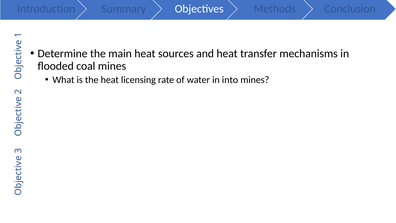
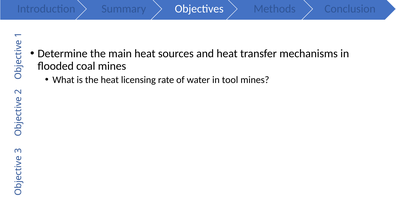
into: into -> tool (230, 80)
